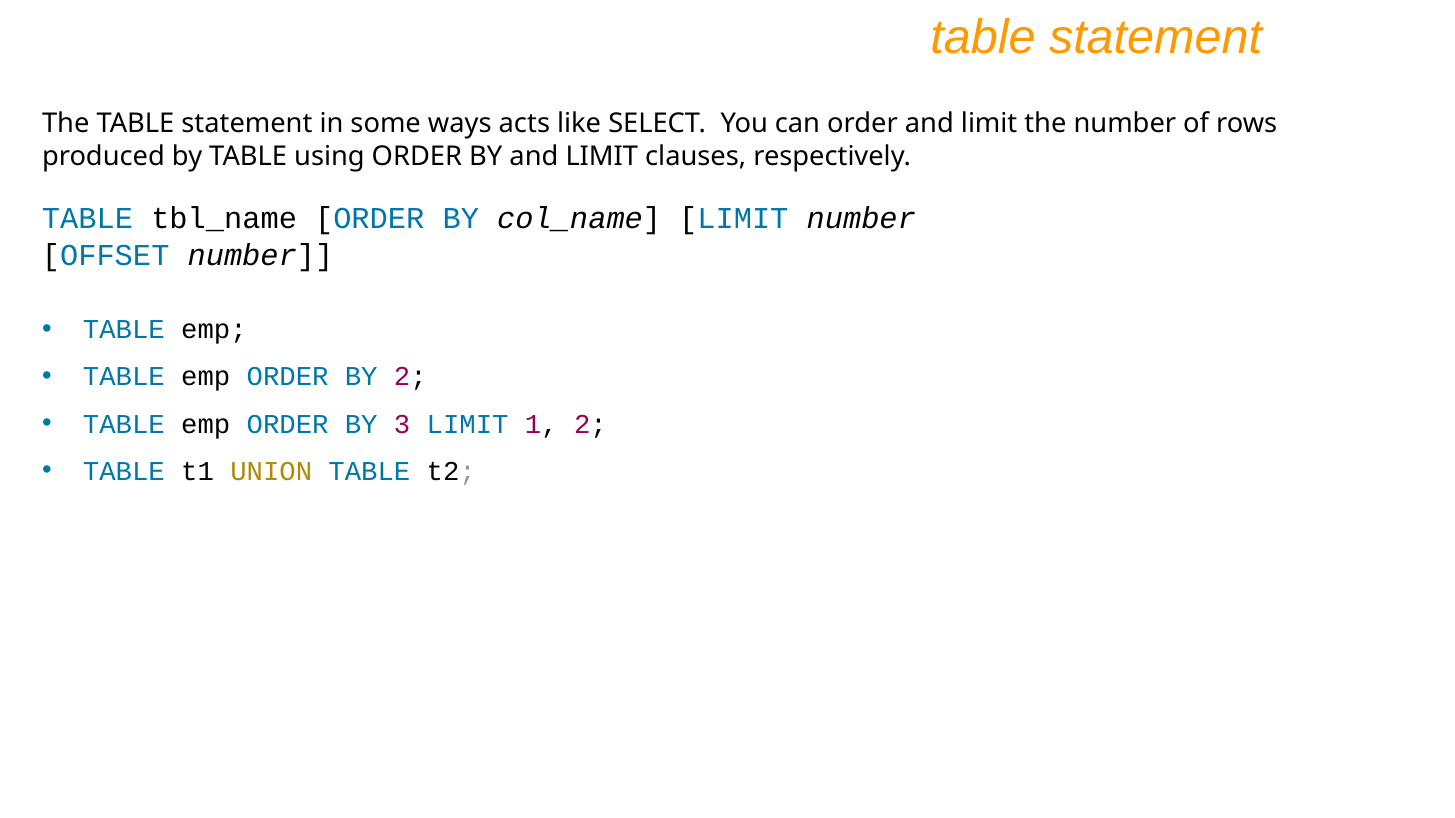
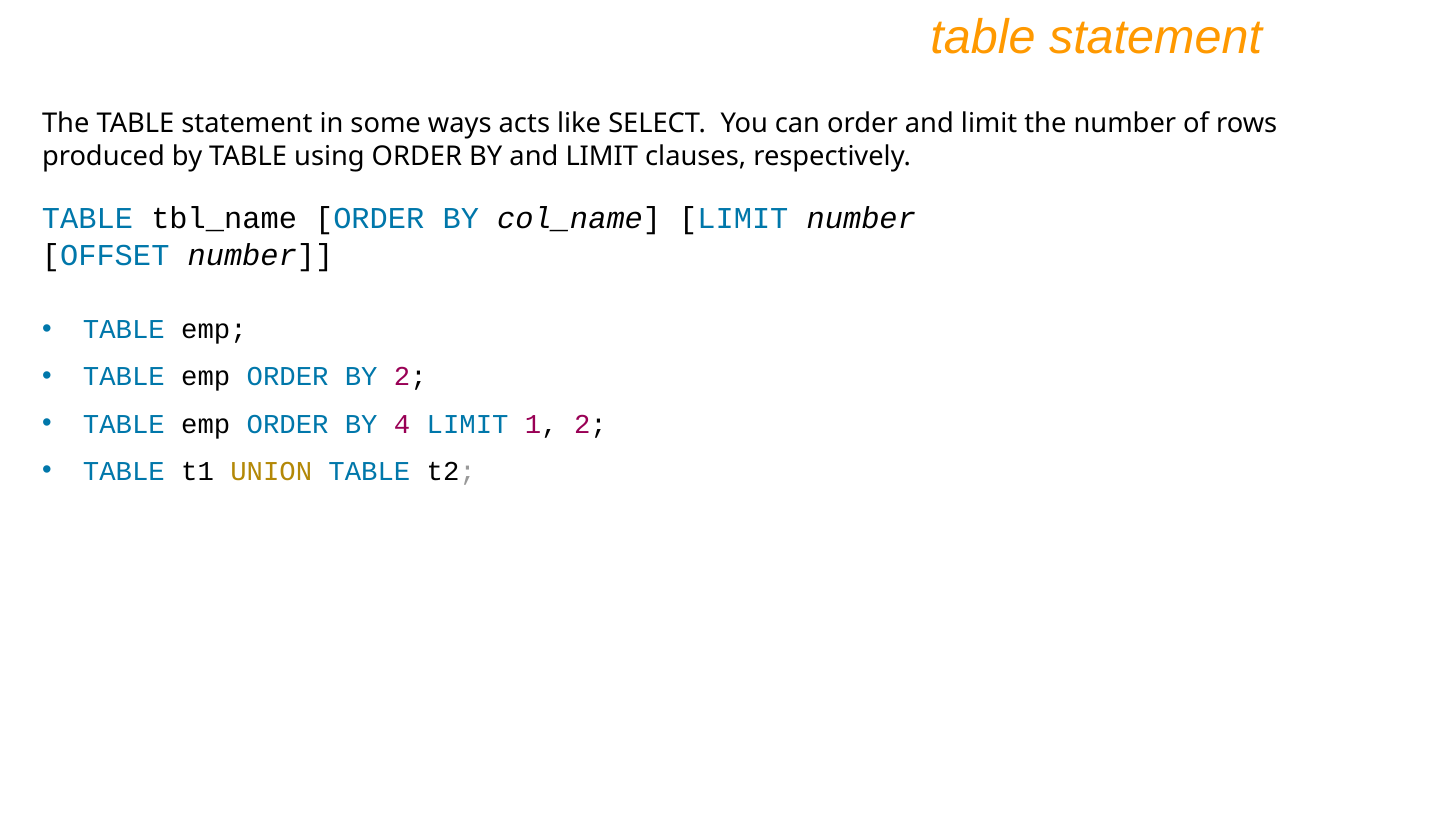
3: 3 -> 4 (402, 424)
